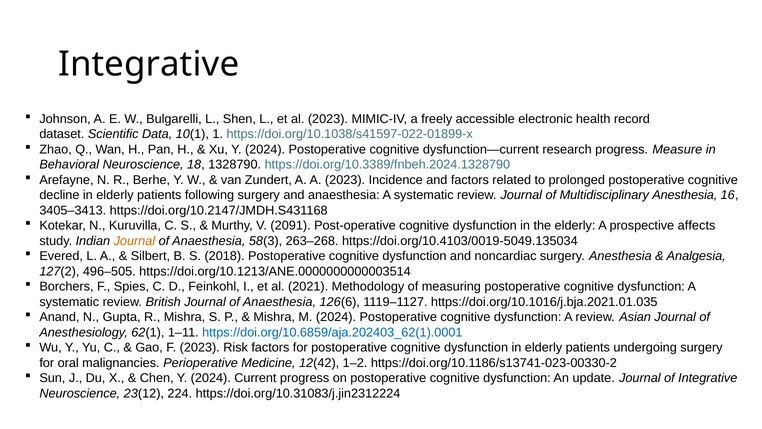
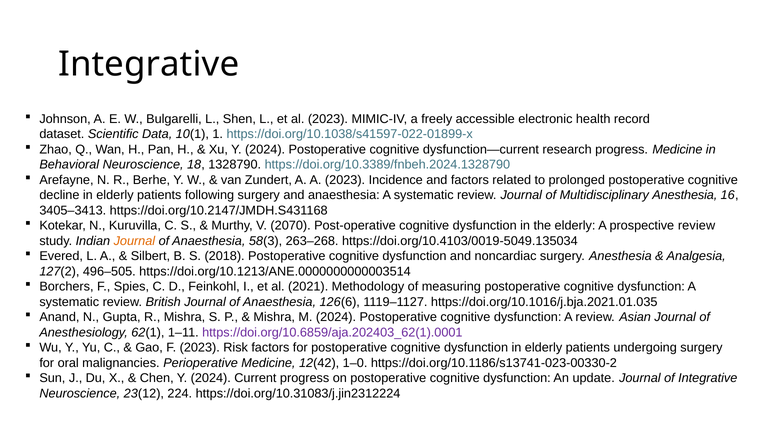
progress Measure: Measure -> Medicine (677, 149)
2091: 2091 -> 2070 (291, 225)
prospective affects: affects -> review (697, 225)
https://doi.org/10.6859/aja.202403_62(1).0001 colour: blue -> purple (332, 332)
1–2: 1–2 -> 1–0 (355, 363)
